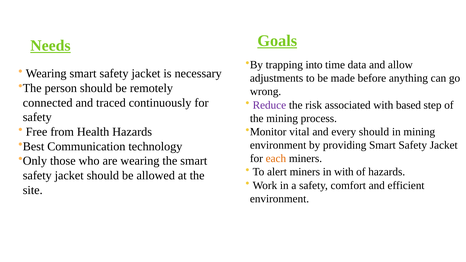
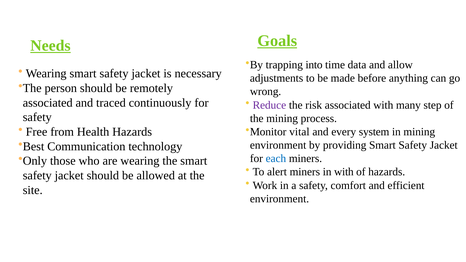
connected: connected -> associated (48, 103)
based: based -> many (408, 105)
every should: should -> system (374, 132)
each colour: orange -> blue (276, 159)
